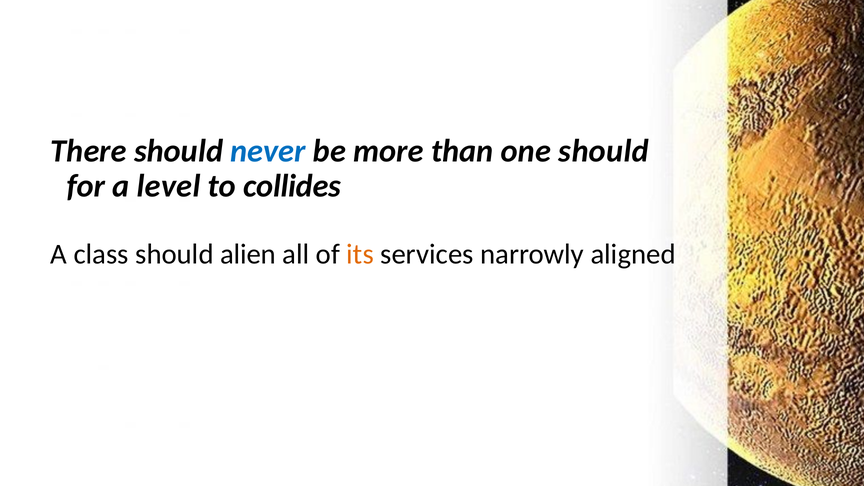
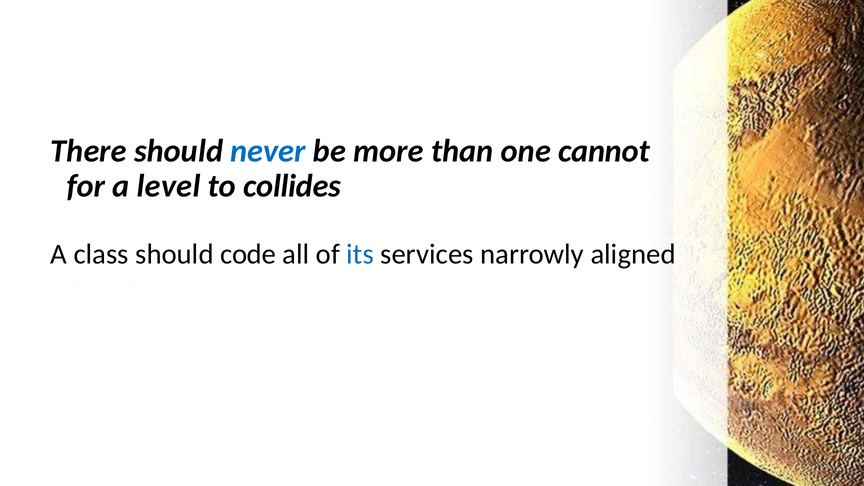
one should: should -> cannot (604, 151)
alien: alien -> code (248, 254)
its colour: orange -> blue (360, 254)
